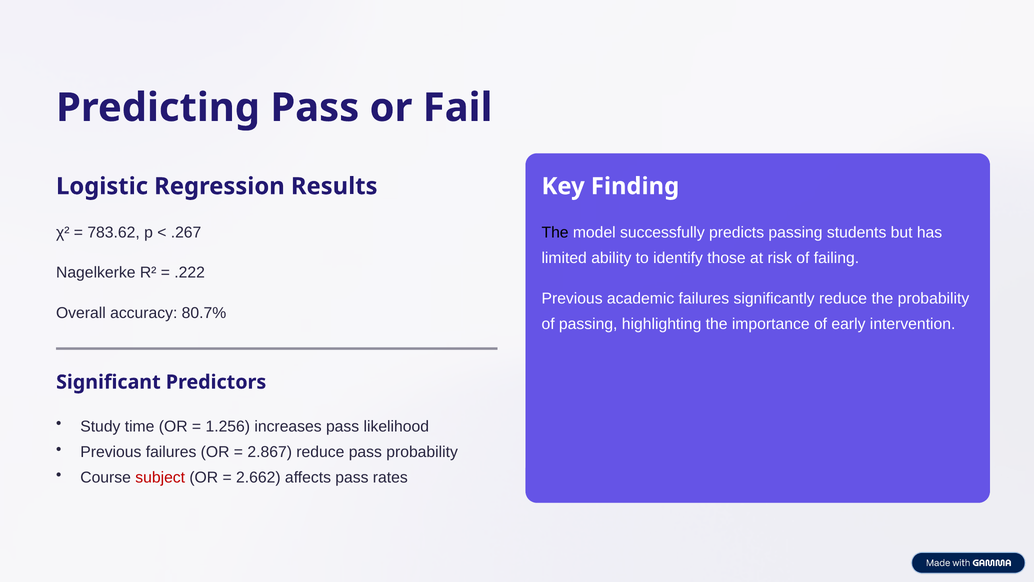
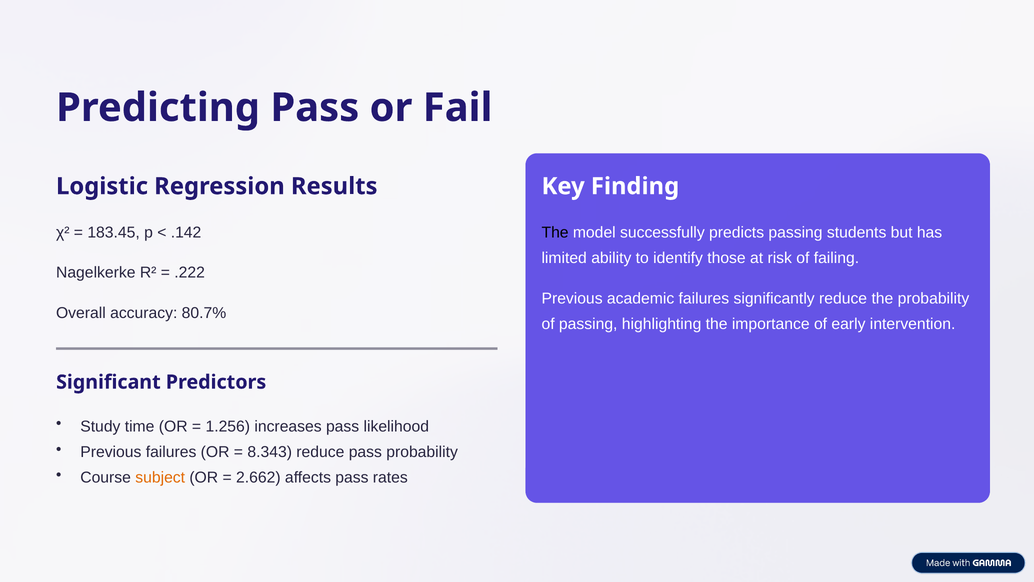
783.62: 783.62 -> 183.45 (114, 233)
.267: .267 -> .142 (186, 233)
2.867: 2.867 -> 8.343 (270, 452)
subject colour: red -> orange (160, 477)
